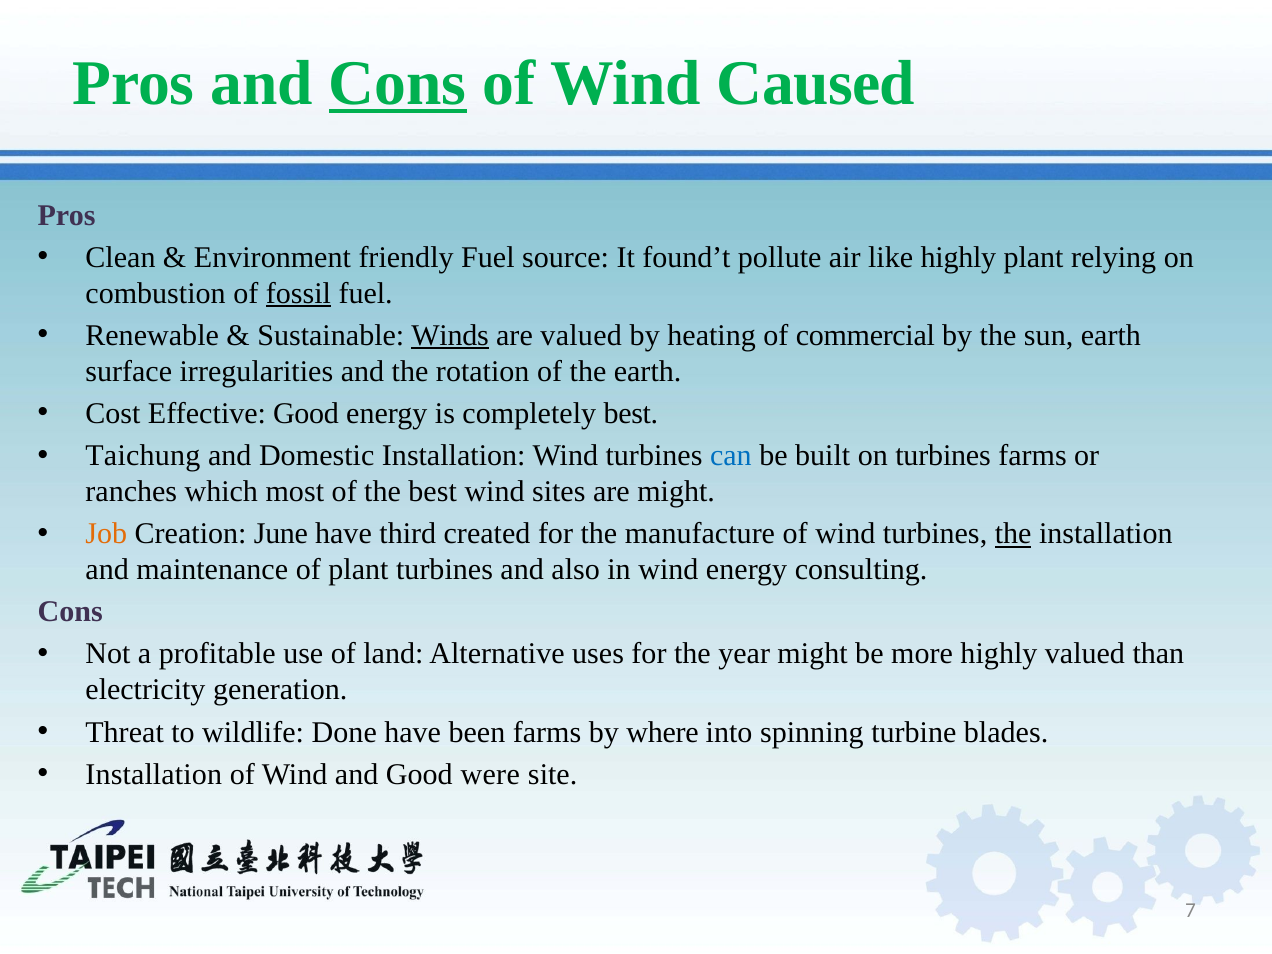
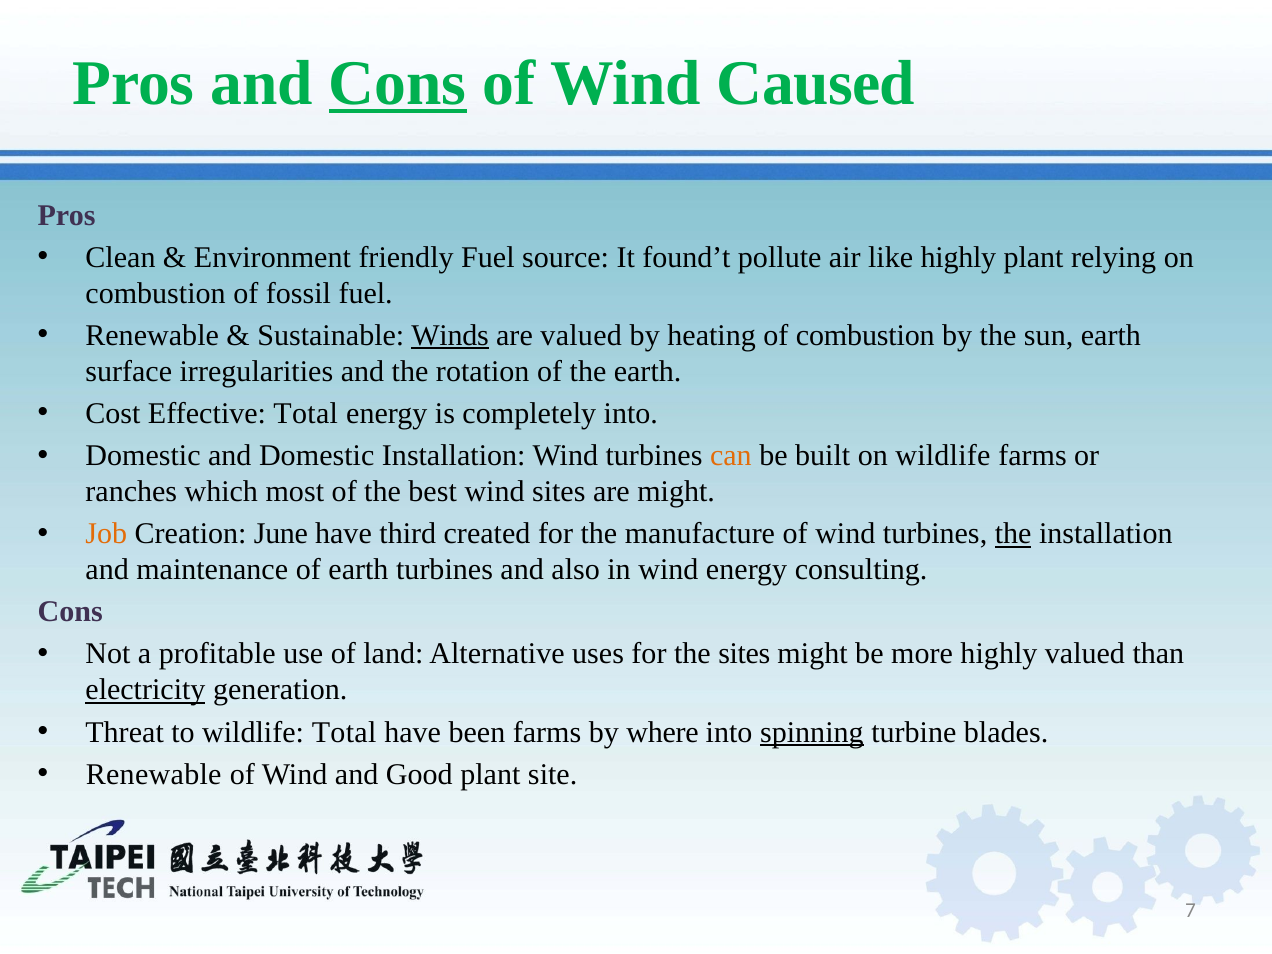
fossil underline: present -> none (298, 293)
of commercial: commercial -> combustion (865, 335)
Effective Good: Good -> Total (306, 414)
completely best: best -> into (631, 414)
Taichung: Taichung -> Domestic (143, 456)
can colour: blue -> orange (731, 456)
on turbines: turbines -> wildlife (943, 456)
of plant: plant -> earth (358, 570)
the year: year -> sites (744, 654)
electricity underline: none -> present (145, 690)
wildlife Done: Done -> Total (344, 732)
spinning underline: none -> present (812, 732)
Installation: Installation -> Renewable (154, 774)
Good were: were -> plant (490, 774)
